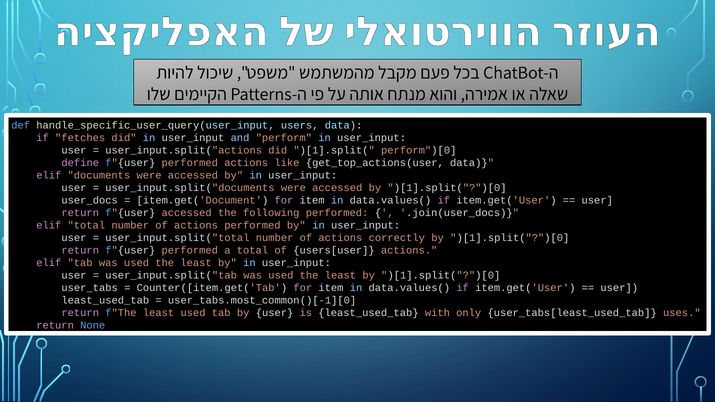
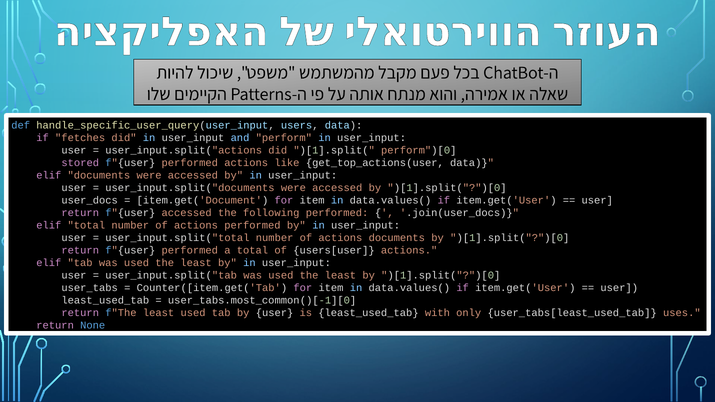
define: define -> stored (80, 163)
actions correctly: correctly -> documents (397, 238)
